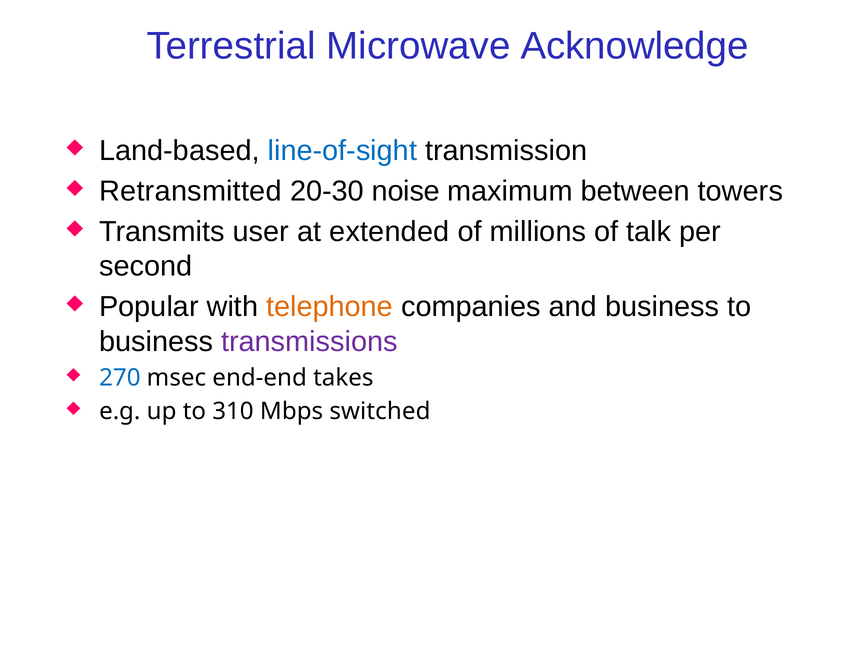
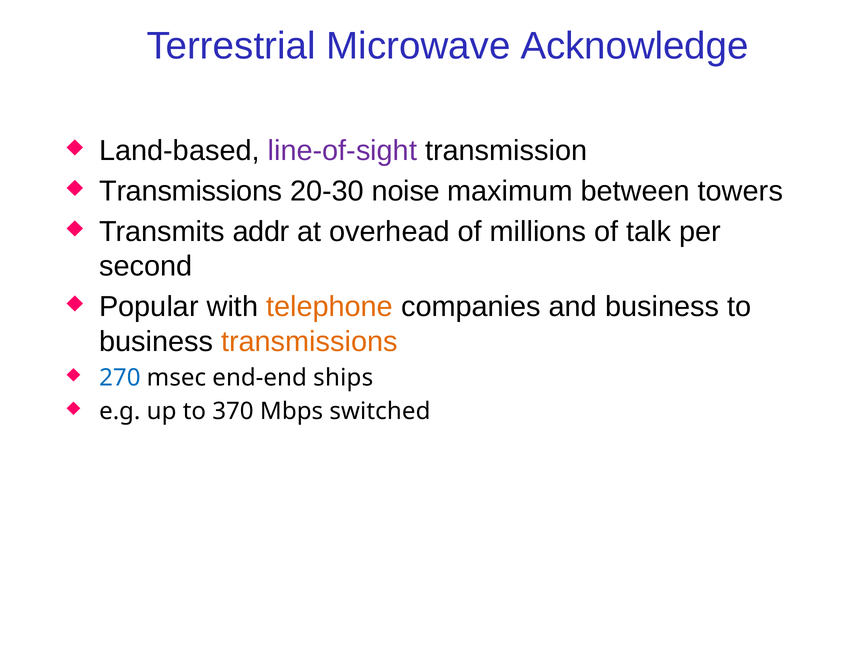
line-of-sight colour: blue -> purple (342, 151)
Retransmitted: Retransmitted -> Transmissions (191, 191)
user: user -> addr (261, 232)
extended: extended -> overhead (389, 232)
transmissions colour: purple -> orange (309, 342)
takes: takes -> ships (343, 378)
310: 310 -> 370 (233, 412)
